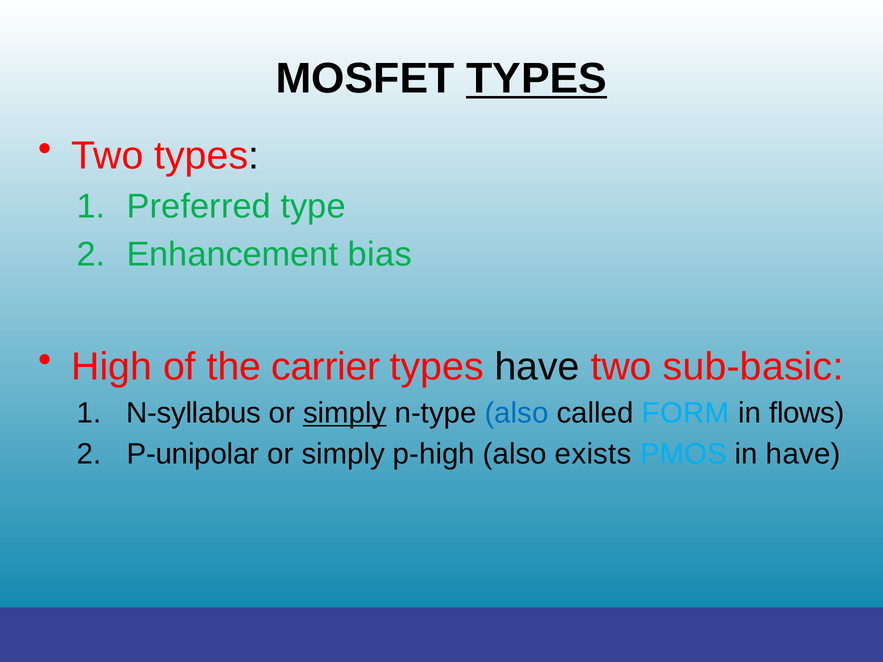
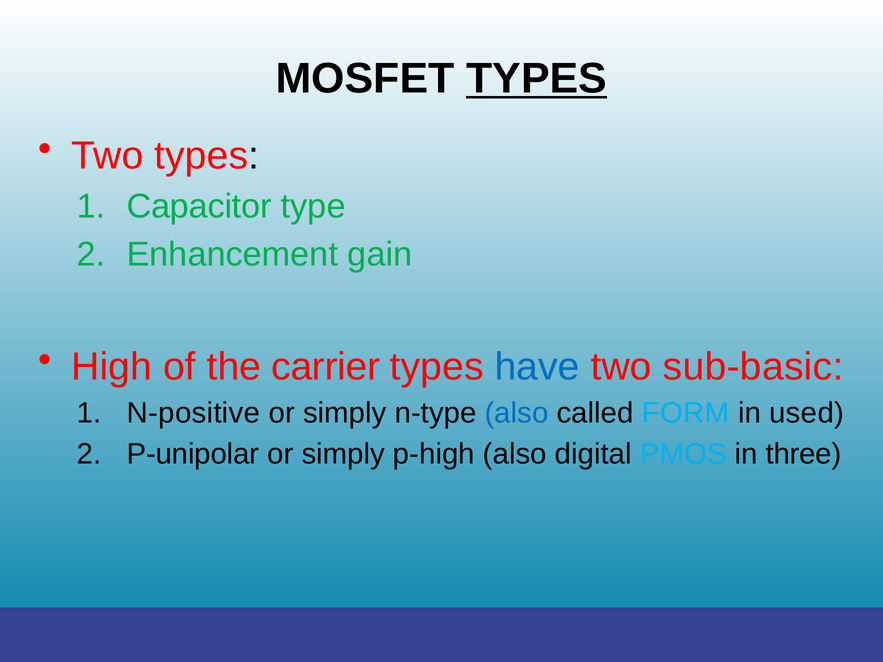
Preferred: Preferred -> Capacitor (199, 206)
bias: bias -> gain (380, 255)
have colour: black -> blue (537, 367)
N-syllabus: N-syllabus -> N-positive (193, 413)
simply underline: present -> none (345, 413)
flows: flows -> used (807, 413)
exists: exists -> digital (593, 454)
in have: have -> three (804, 454)
